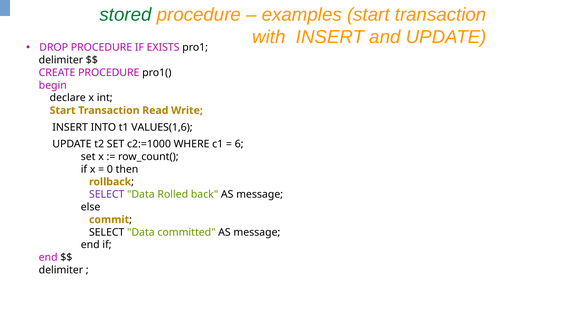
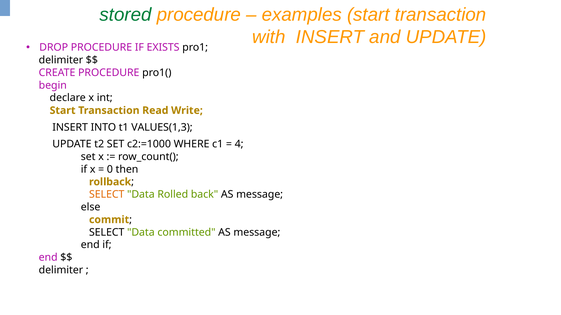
VALUES(1,6: VALUES(1,6 -> VALUES(1,3 (162, 127)
6: 6 -> 4 (239, 144)
SELECT colour: purple -> orange (107, 195)
